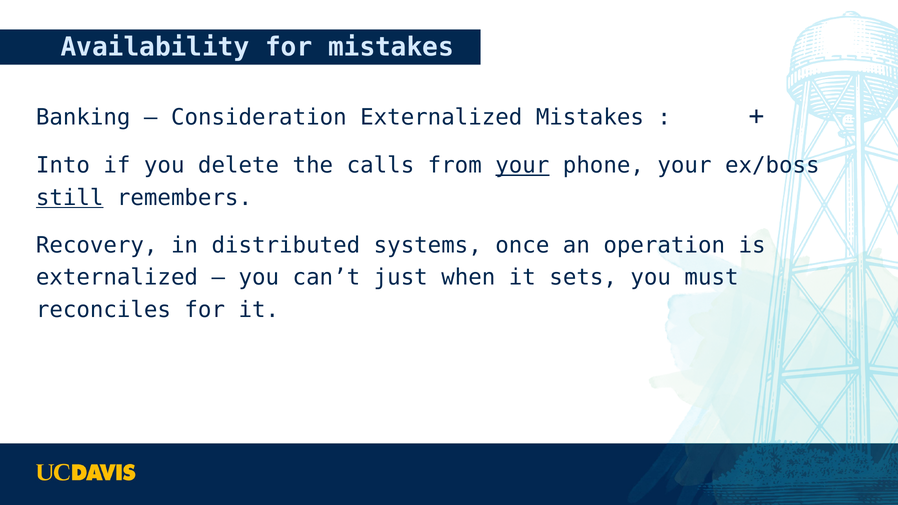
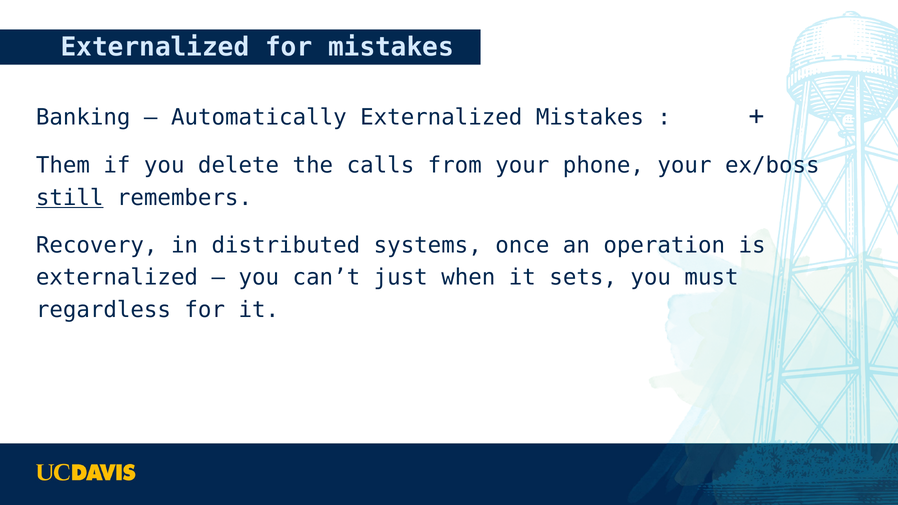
Availability: Availability -> Externalized (155, 47)
Consideration: Consideration -> Automatically (259, 118)
Into: Into -> Them (63, 166)
your underline: present -> none (522, 166)
reconciles: reconciles -> regardless (103, 310)
